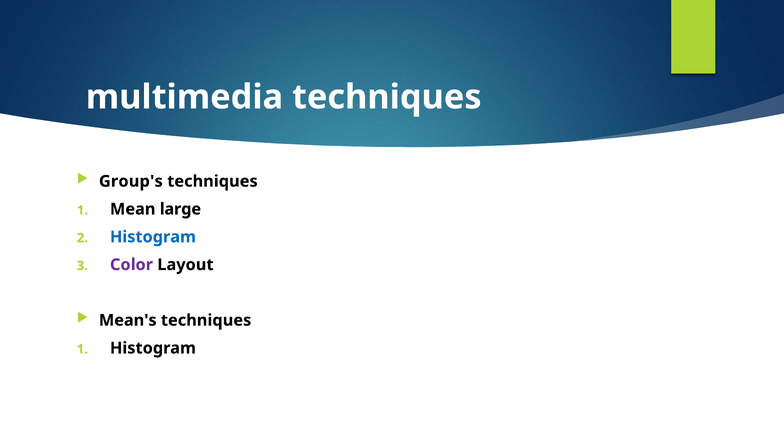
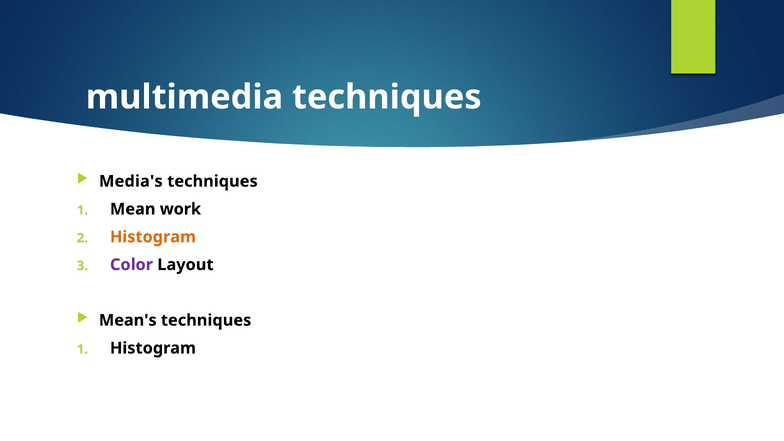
Group's: Group's -> Media's (131, 181)
large: large -> work (180, 209)
Histogram colour: blue -> orange (153, 237)
